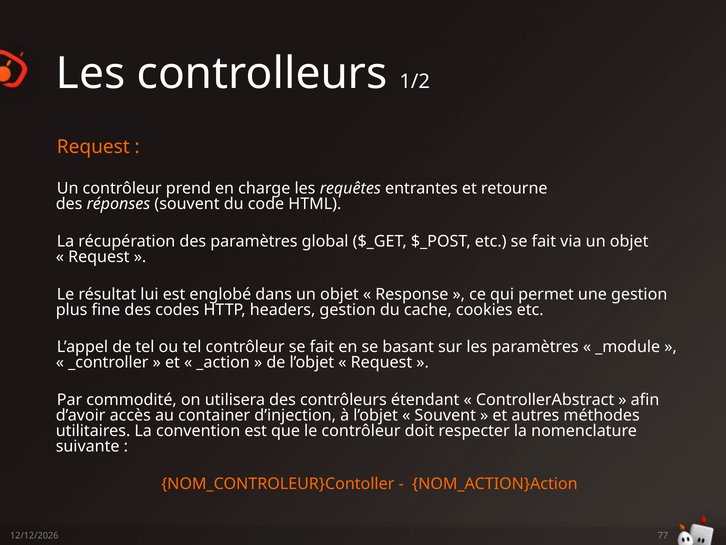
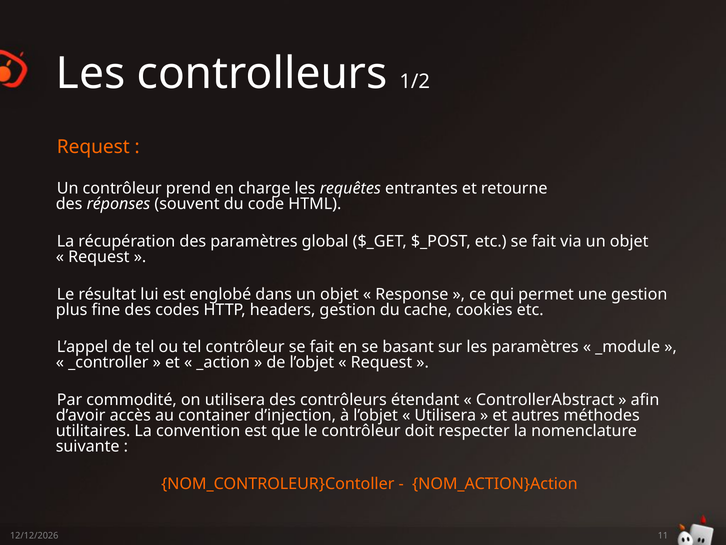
Souvent: Souvent -> Utilisera (445, 415)
77: 77 -> 11 (663, 535)
